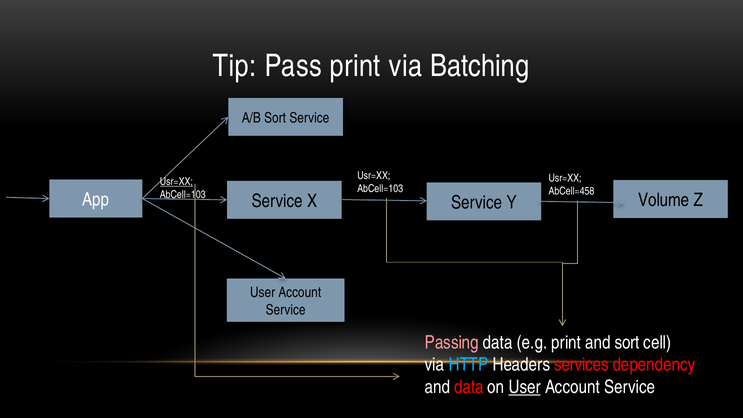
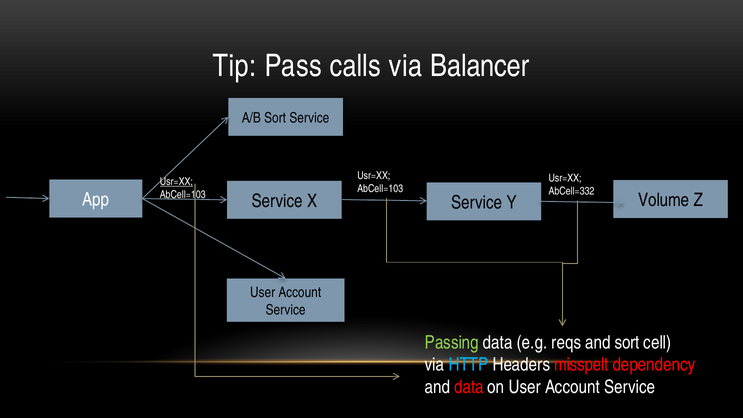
Pass print: print -> calls (355, 66)
Batching: Batching -> Balancer (480, 66)
AbCell=458: AbCell=458 -> AbCell=332 (571, 191)
Passing colour: pink -> light green (452, 342)
e.g print: print -> reqs (566, 342)
services: services -> misspelt (581, 365)
User underline: present -> none (525, 387)
